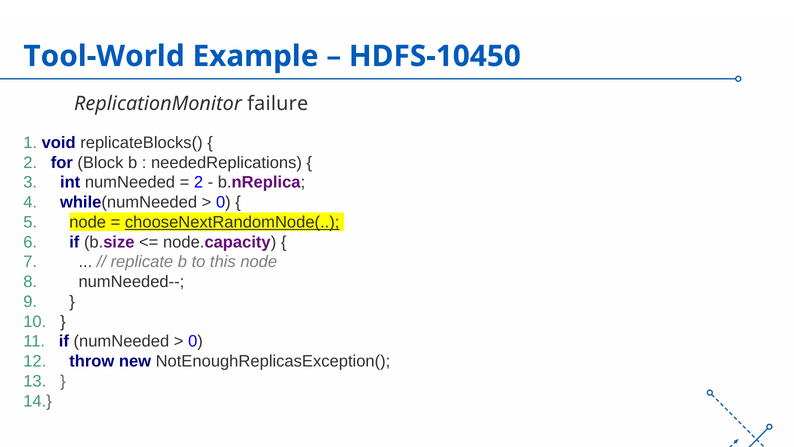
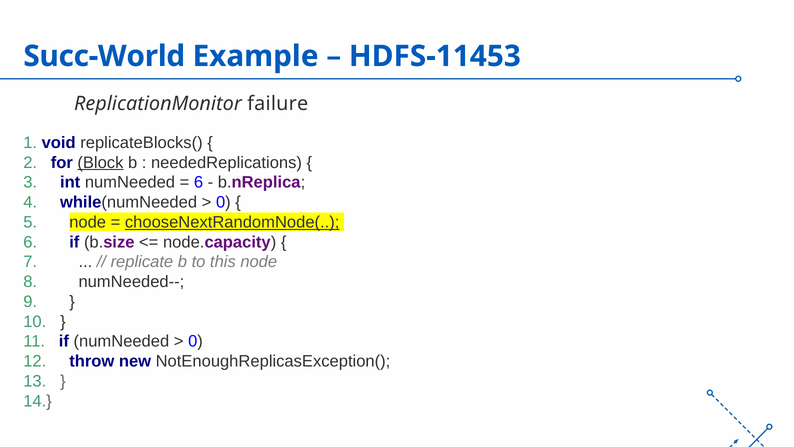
Tool-World: Tool-World -> Succ-World (104, 56)
HDFS-10450: HDFS-10450 -> HDFS-11453 (435, 56)
Block underline: none -> present (100, 162)
2: 2 -> 6 (199, 182)
